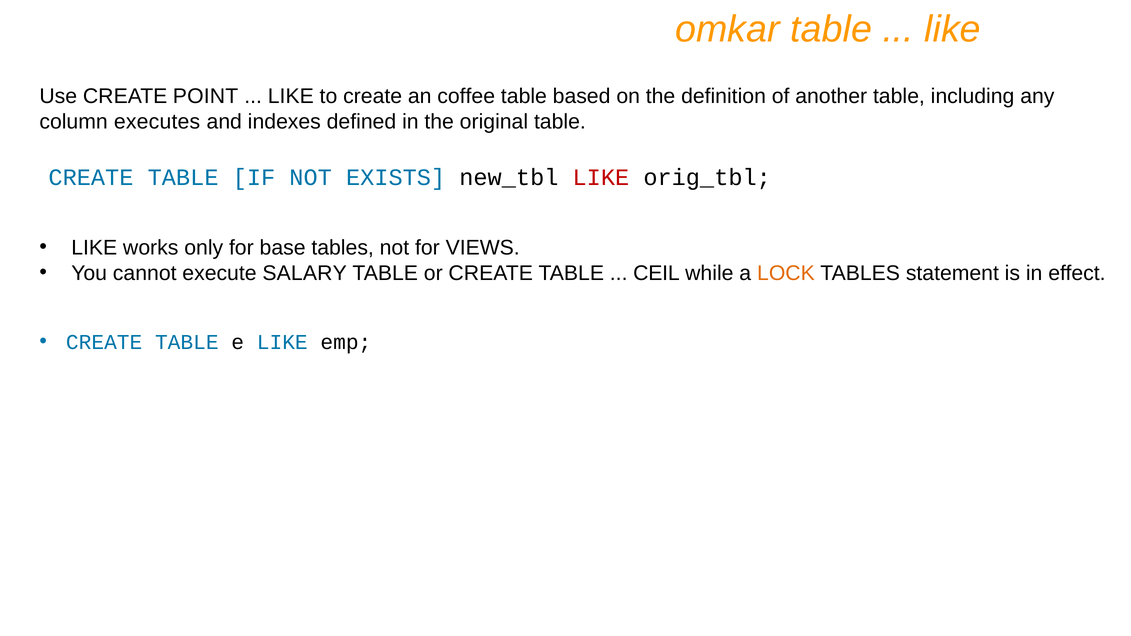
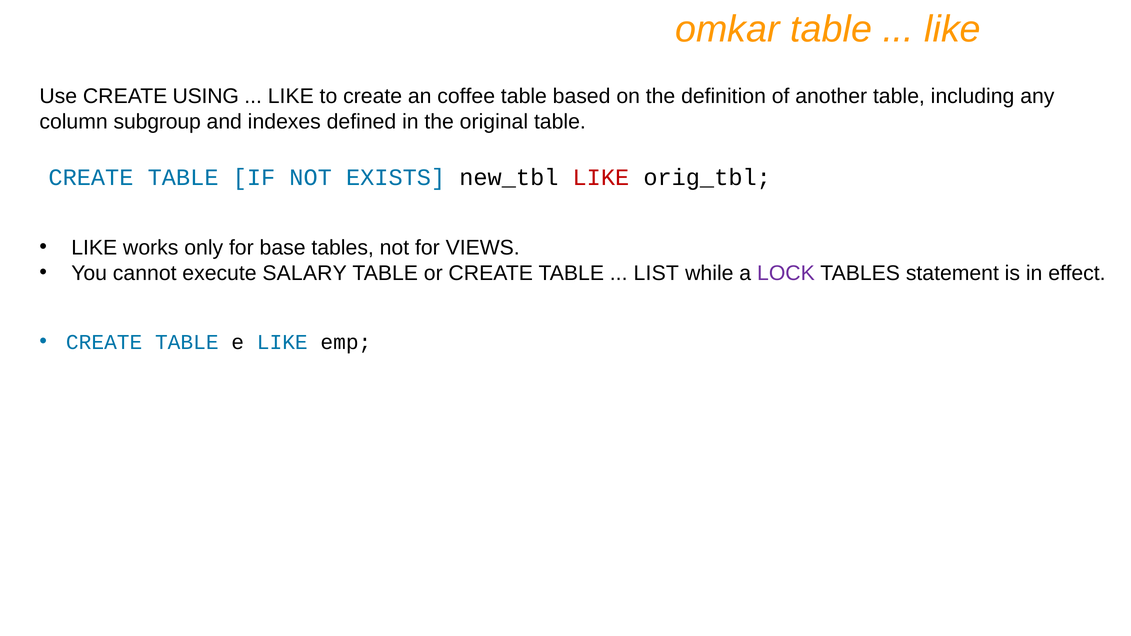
POINT: POINT -> USING (206, 96)
executes: executes -> subgroup (157, 122)
CEIL: CEIL -> LIST (656, 273)
LOCK colour: orange -> purple (786, 273)
